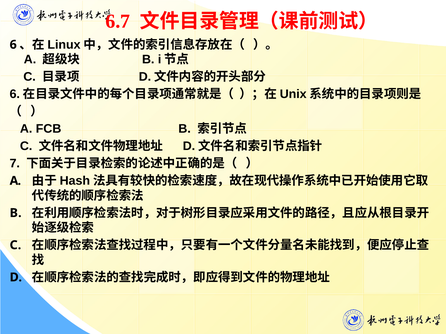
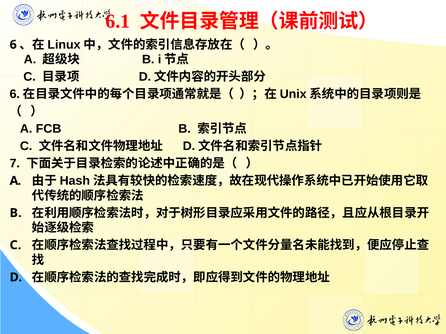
6.7: 6.7 -> 6.1 (118, 21)
